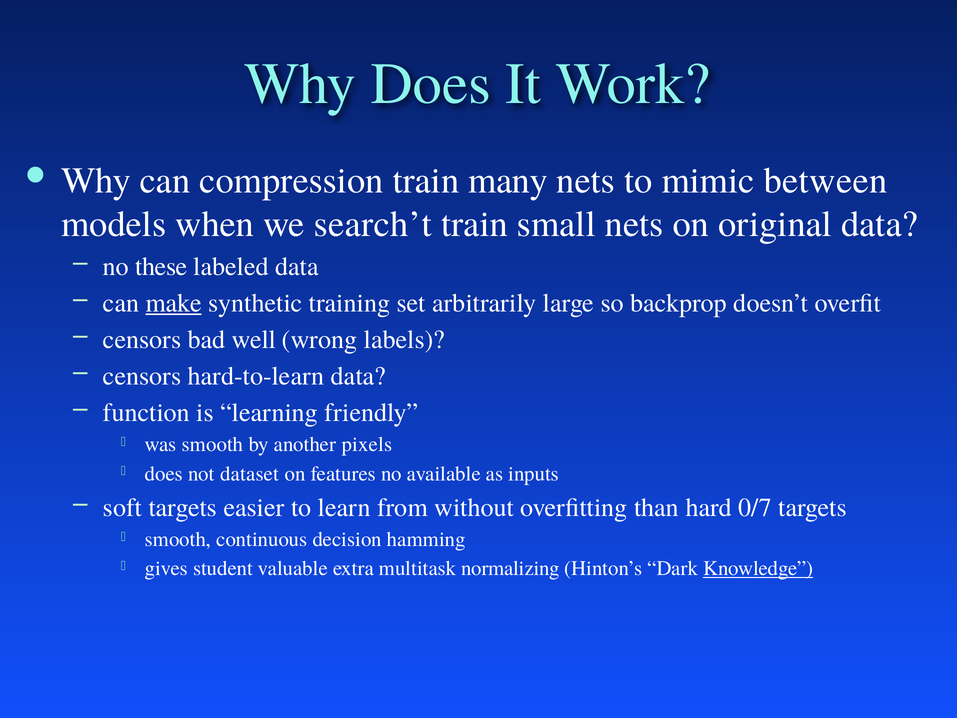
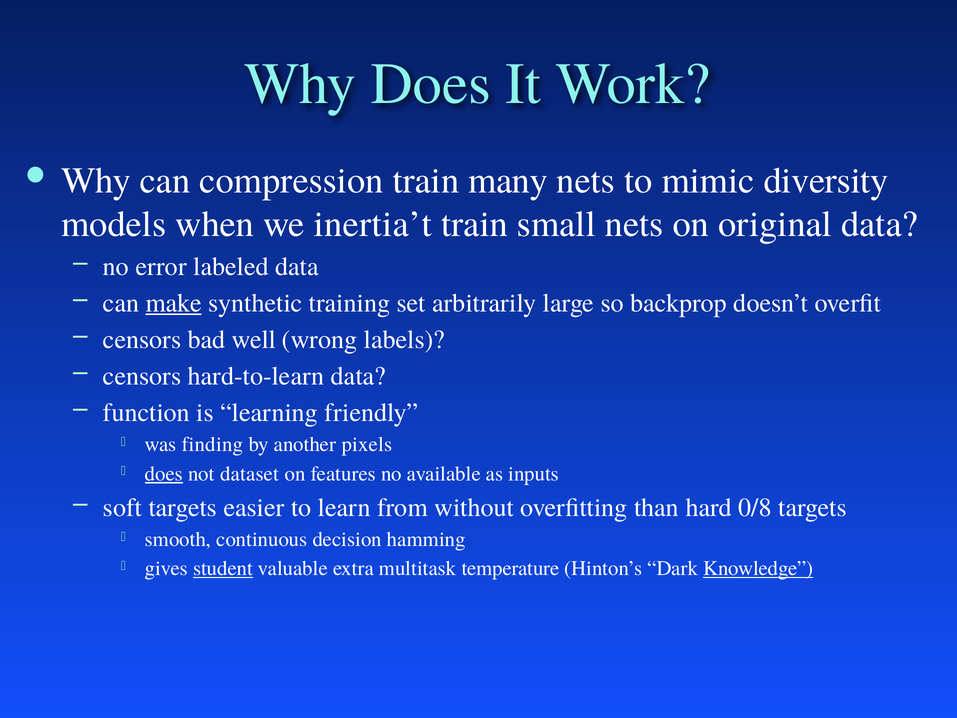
between: between -> diversity (826, 181)
search’t: search’t -> inertia’t (373, 224)
these: these -> error (161, 266)
was smooth: smooth -> finding (212, 444)
does underline: none -> present (164, 473)
0/7: 0/7 -> 0/8 (755, 507)
student underline: none -> present (223, 568)
normalizing: normalizing -> temperature (510, 568)
